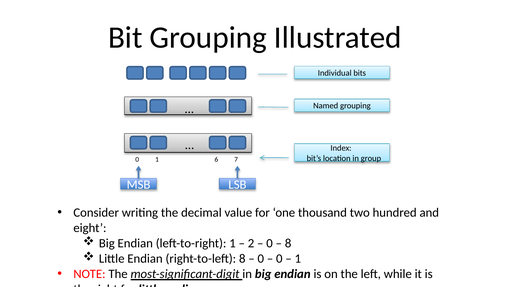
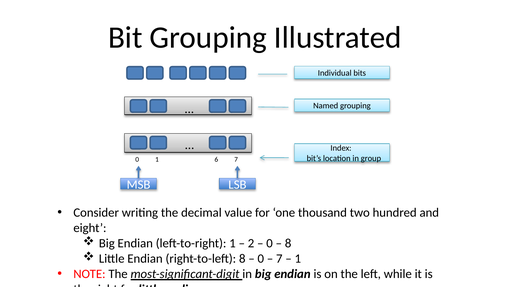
0: 0 -> 7 (279, 259)
